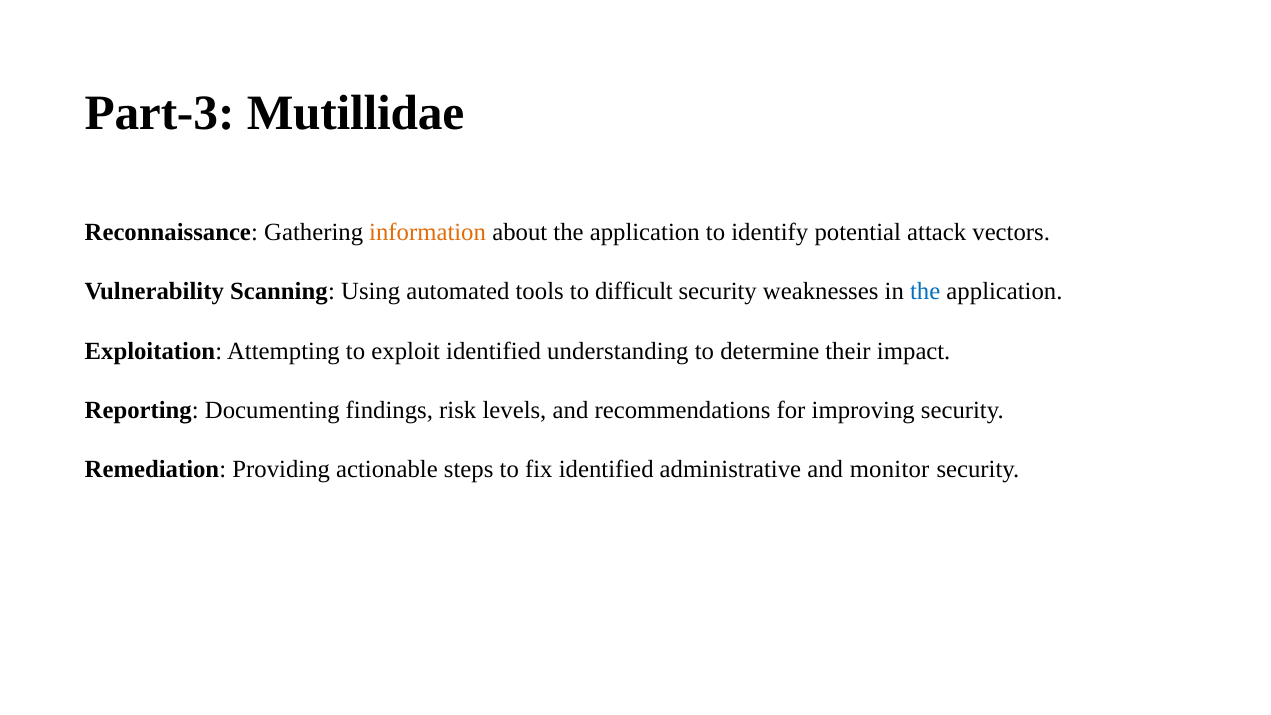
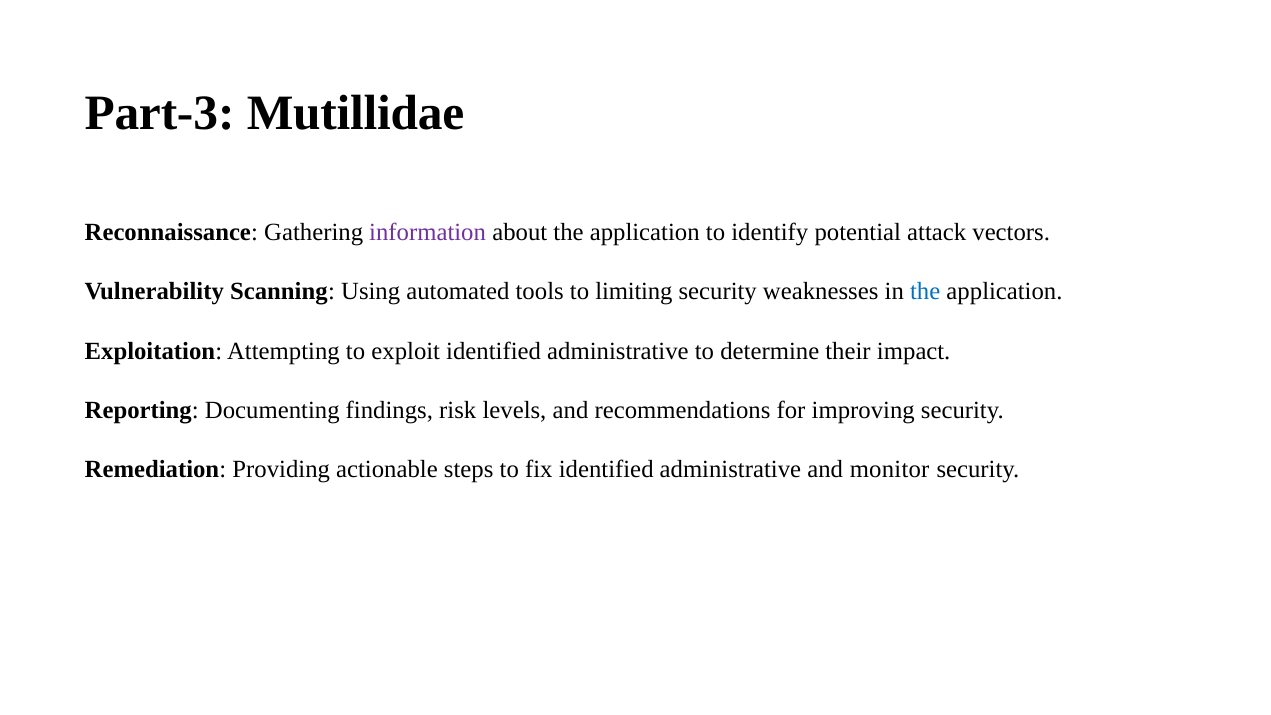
information colour: orange -> purple (428, 232)
difficult: difficult -> limiting (634, 291)
exploit identified understanding: understanding -> administrative (618, 351)
